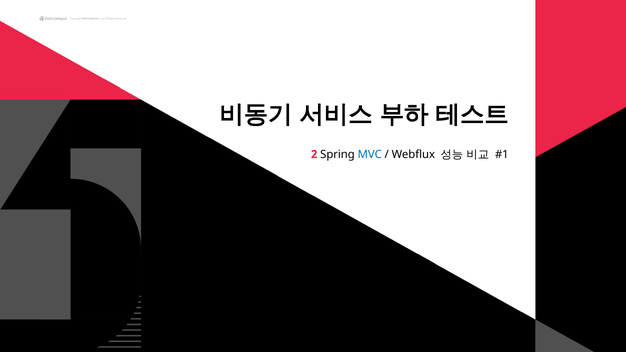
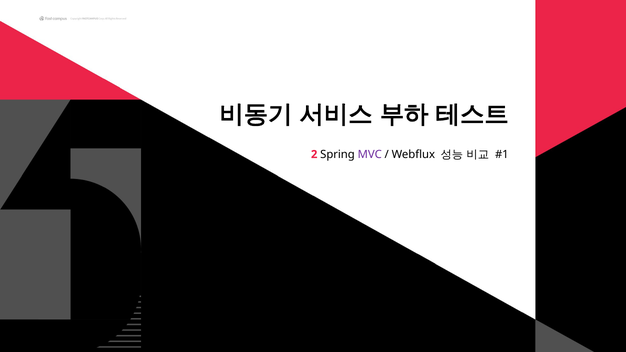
MVC colour: blue -> purple (370, 154)
